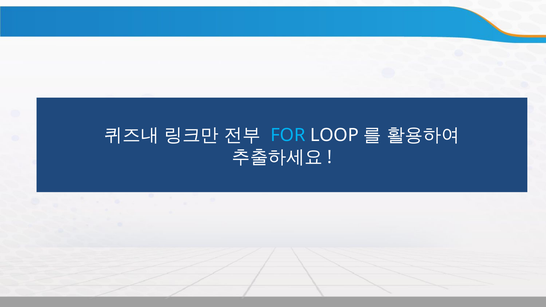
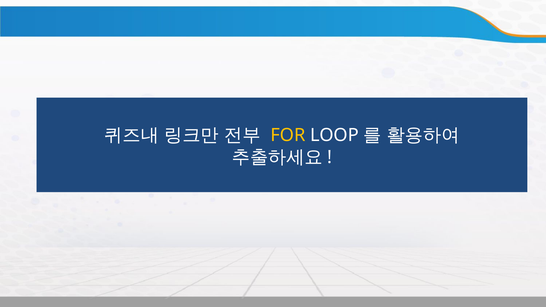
FOR colour: light blue -> yellow (288, 135)
